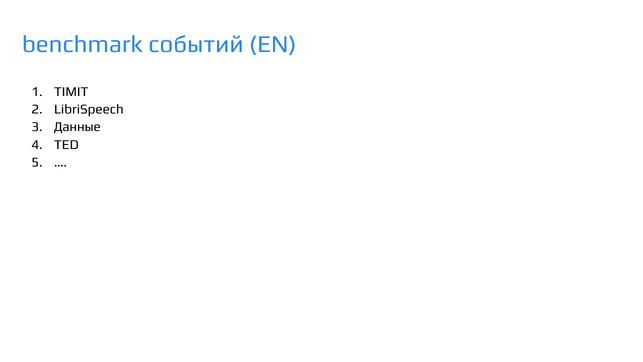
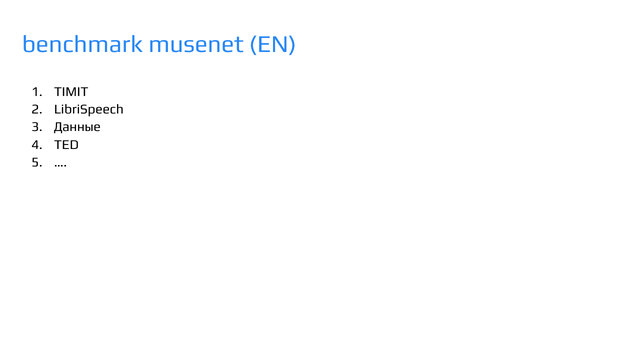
событий: событий -> musenet (196, 44)
